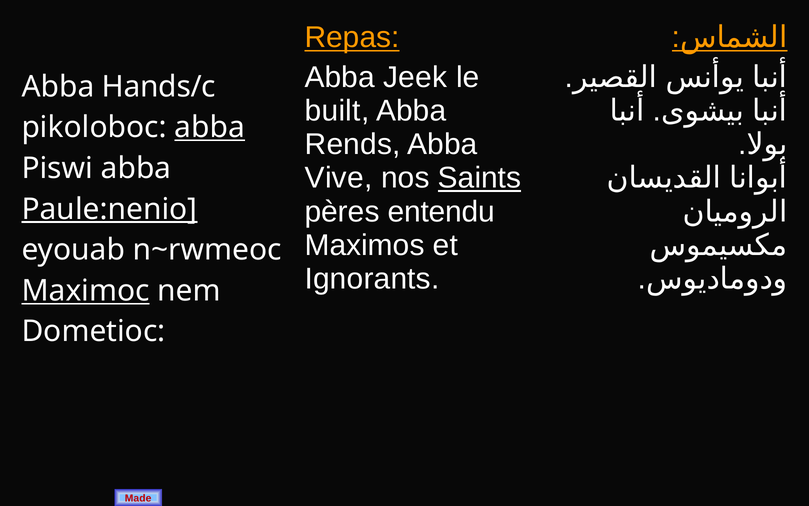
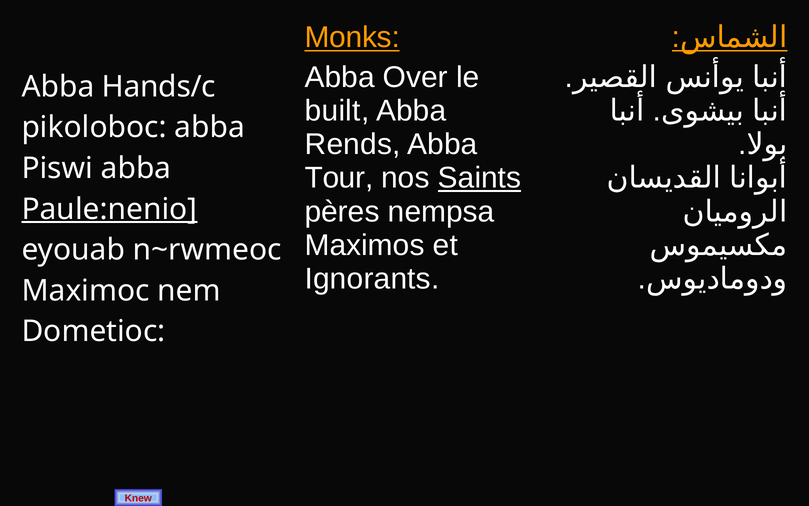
Repas: Repas -> Monks (352, 38)
Jeek: Jeek -> Over (415, 77)
abba underline: present -> none (210, 127)
Vive: Vive -> Tour (339, 178)
entendu: entendu -> nempsa (441, 211)
Maximoc underline: present -> none (86, 291)
Made: Made -> Knew (138, 498)
